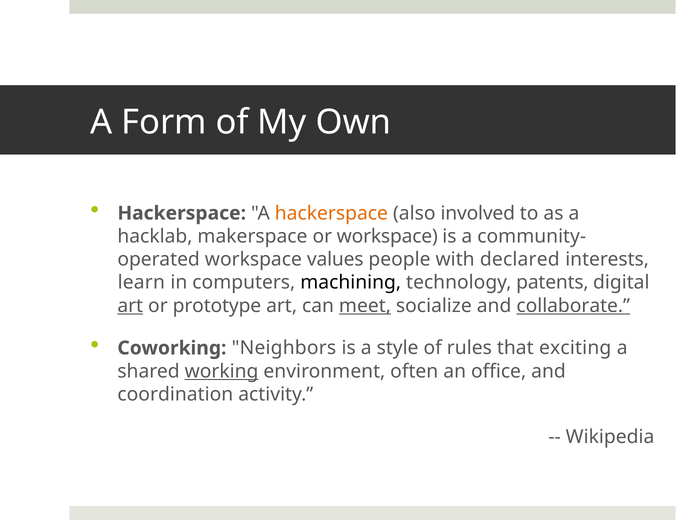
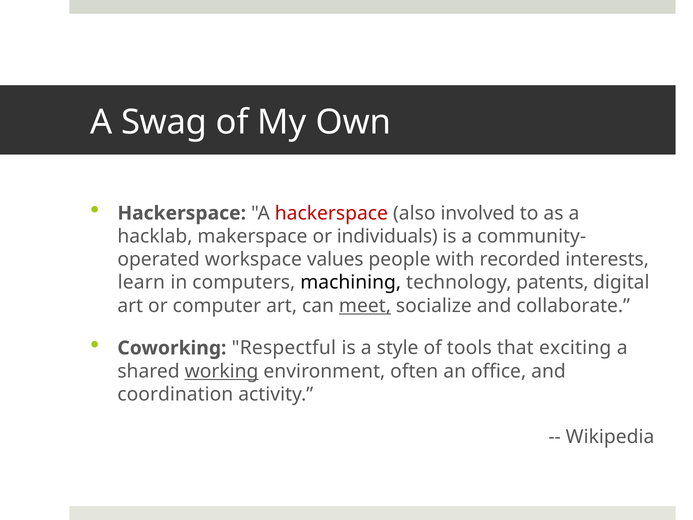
Form: Form -> Swag (164, 122)
hackerspace colour: orange -> red (331, 213)
or workspace: workspace -> individuals (387, 236)
declared: declared -> recorded (520, 259)
art underline: present -> none (130, 306)
prototype: prototype -> computer (217, 306)
collaborate underline: present -> none (573, 306)
Neighbors: Neighbors -> Respectful (284, 348)
rules: rules -> tools (469, 348)
